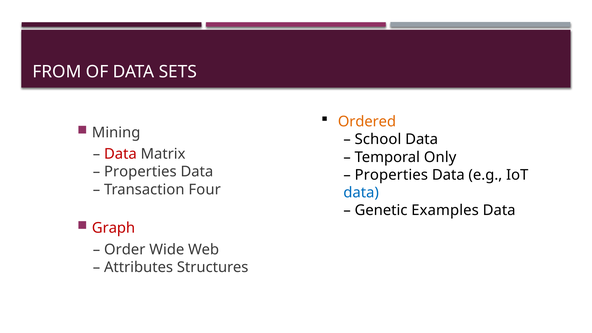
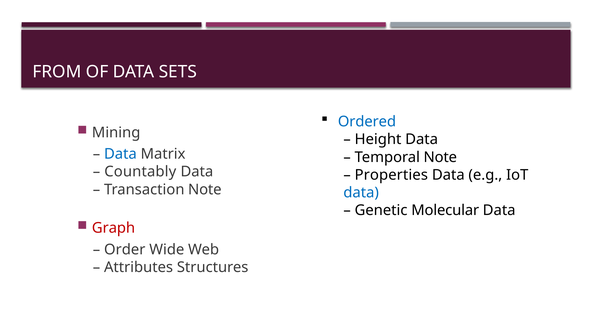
Ordered colour: orange -> blue (367, 122)
School: School -> Height (378, 139)
Data colour: red -> blue (120, 154)
Temporal Only: Only -> Note (440, 157)
Properties: Properties -> Countably (140, 172)
Transaction Four: Four -> Note (205, 190)
Examples: Examples -> Molecular (445, 210)
